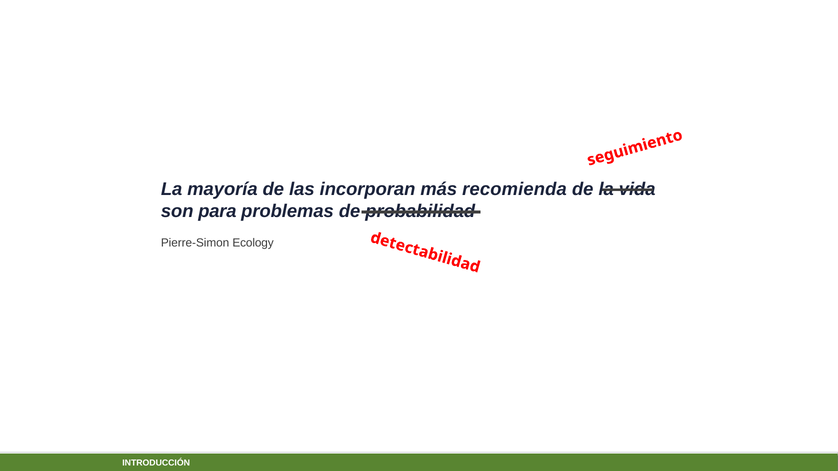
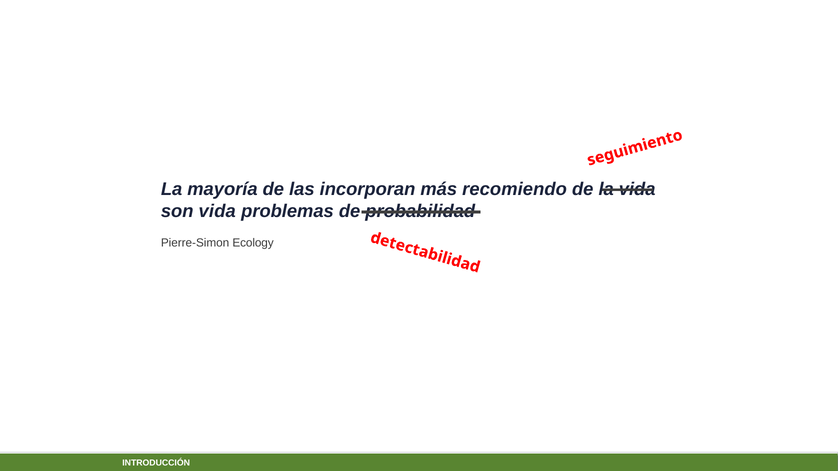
recomienda: recomienda -> recomiendo (515, 189)
son para: para -> vida (217, 211)
